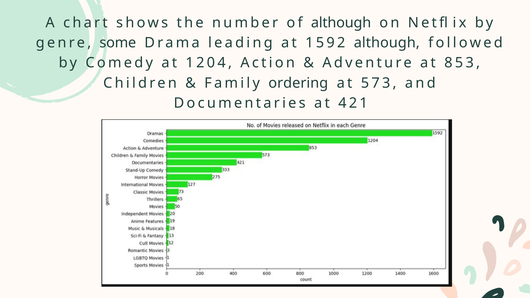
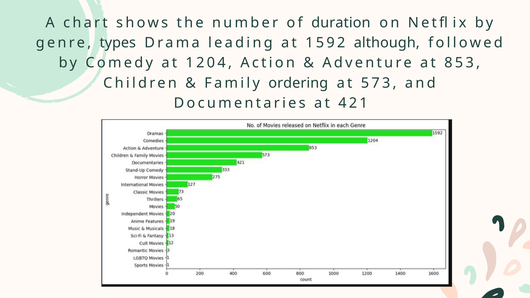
of although: although -> duration (341, 23)
some: some -> types (118, 43)
